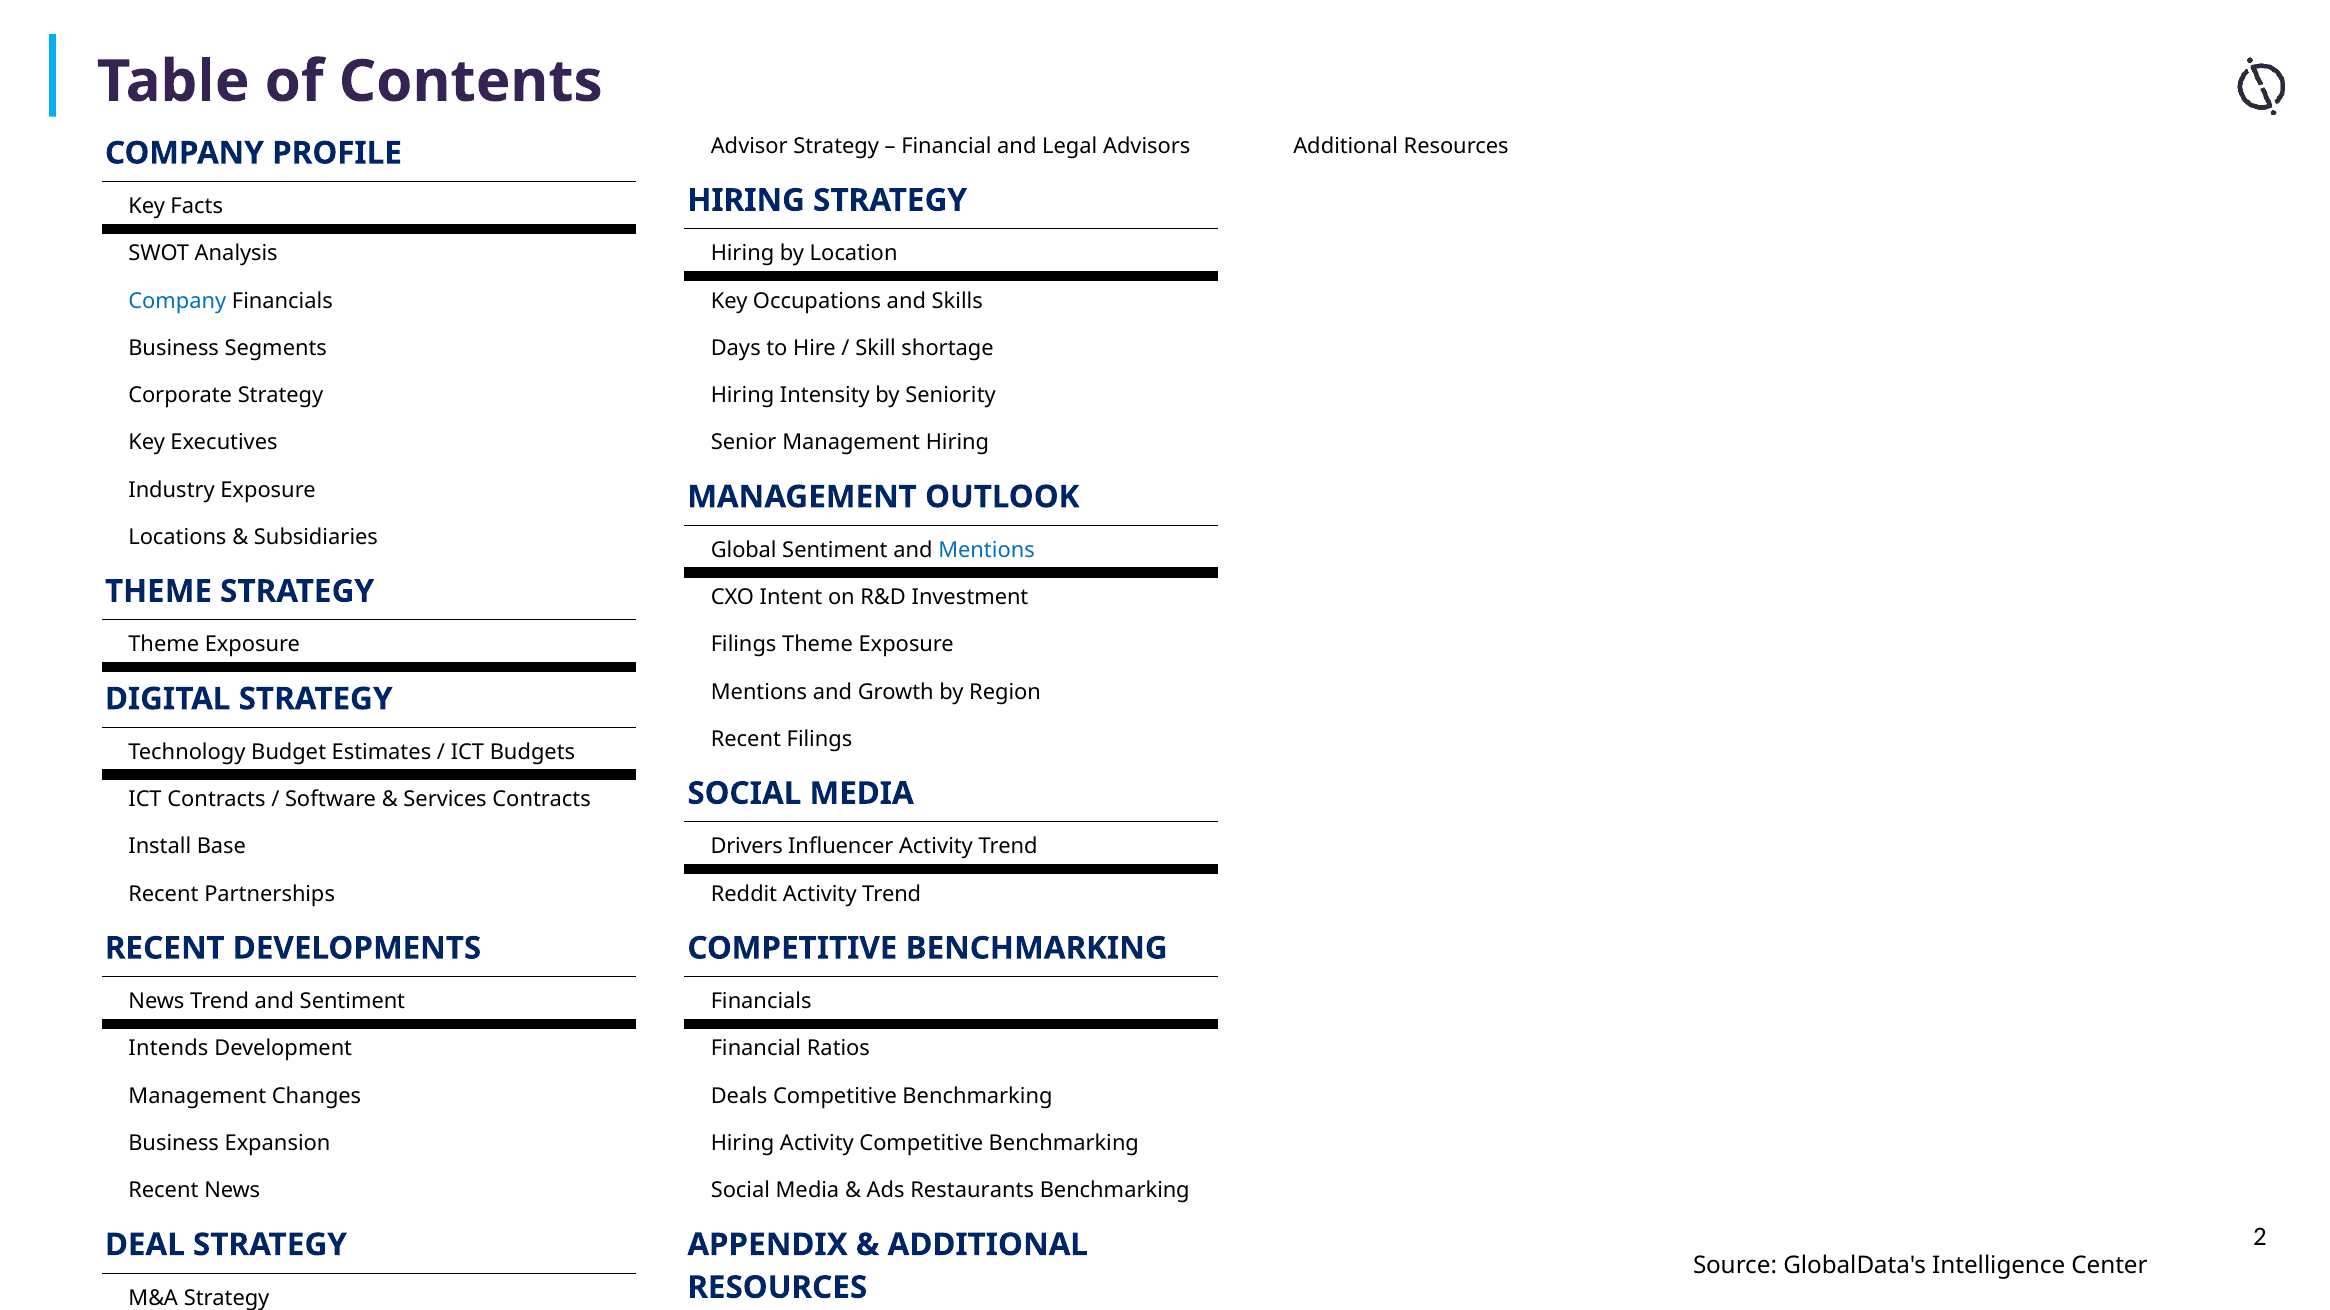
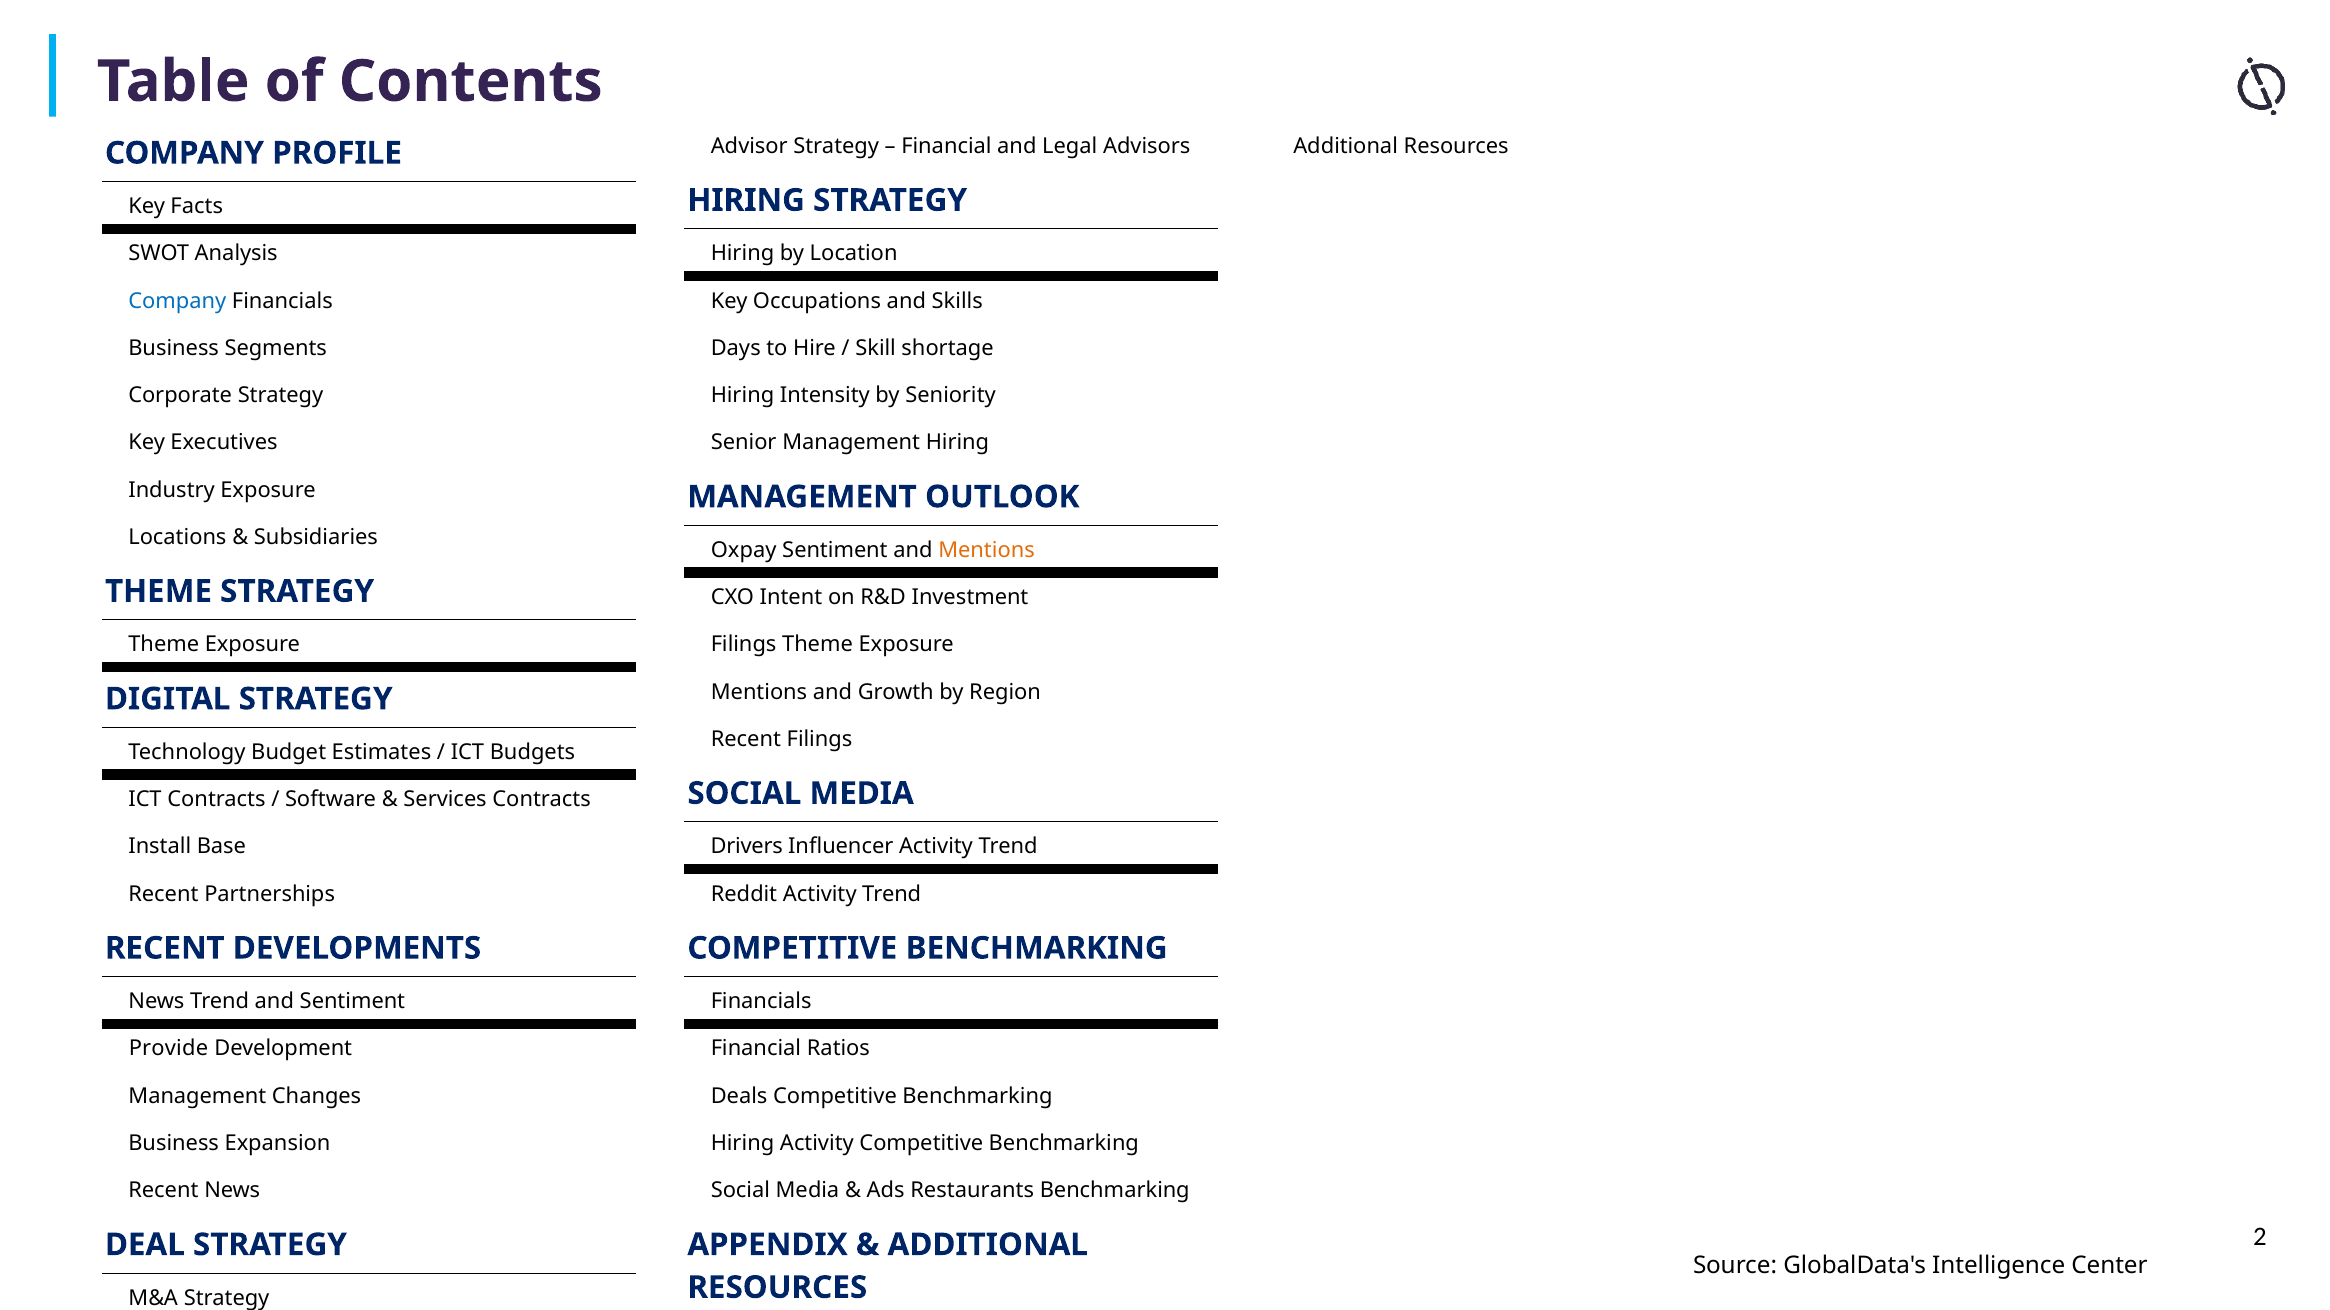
Global: Global -> Oxpay (744, 550)
Mentions colour: blue -> orange (987, 550)
Intends: Intends -> Provide (168, 1049)
